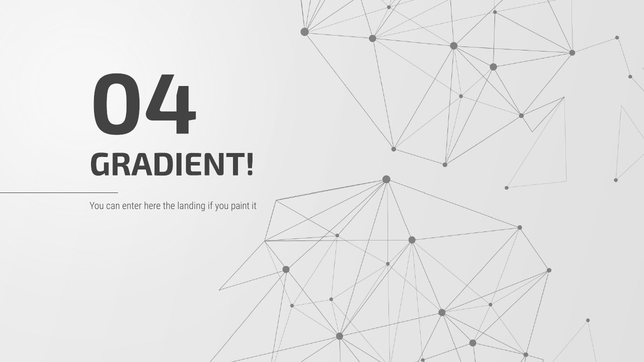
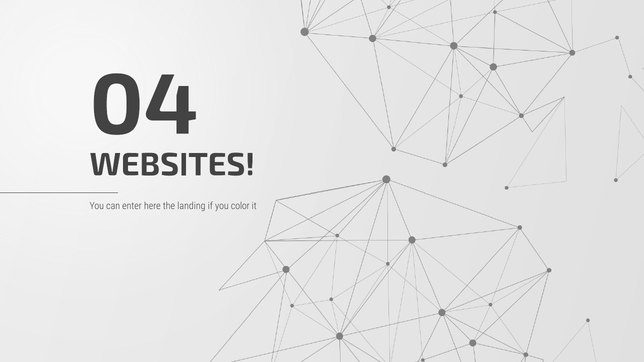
GRADIENT: GRADIENT -> WEBSITES (172, 165)
paint: paint -> color (240, 206)
